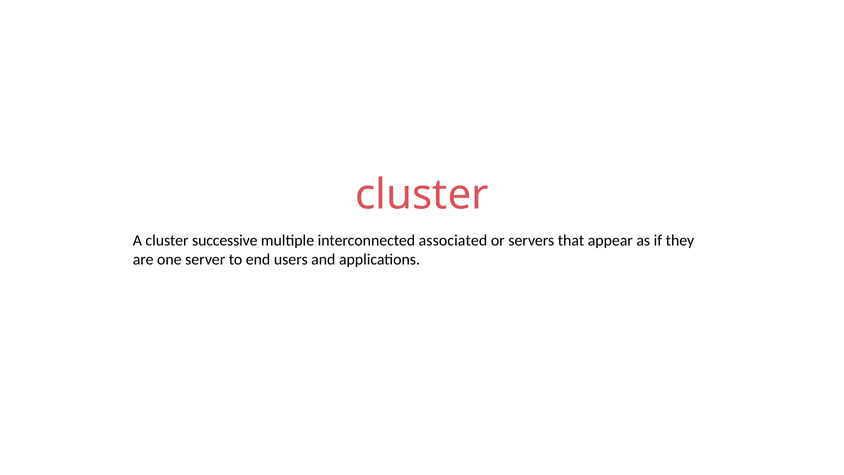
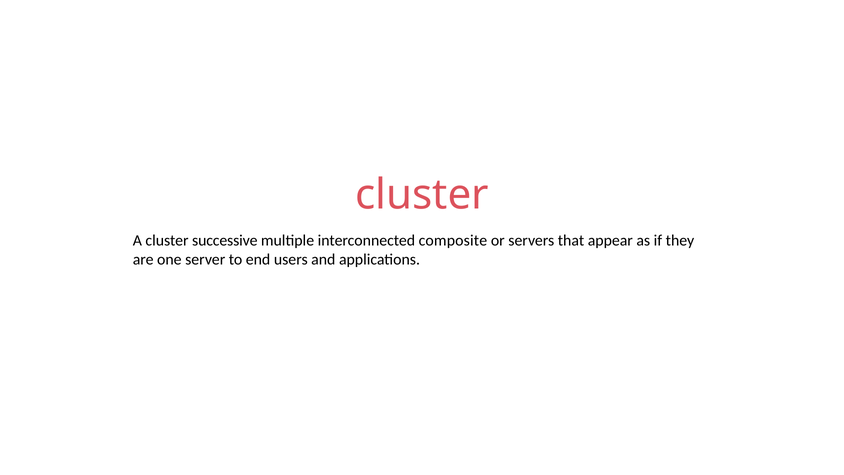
associated: associated -> composite (453, 241)
